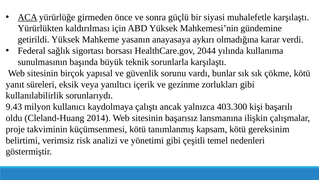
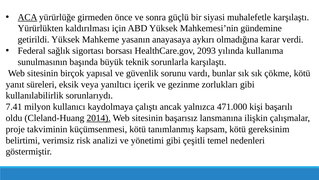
2044: 2044 -> 2093 (206, 51)
9.43: 9.43 -> 7.41 (14, 107)
403.300: 403.300 -> 471.000 (232, 107)
2014 underline: none -> present (99, 118)
